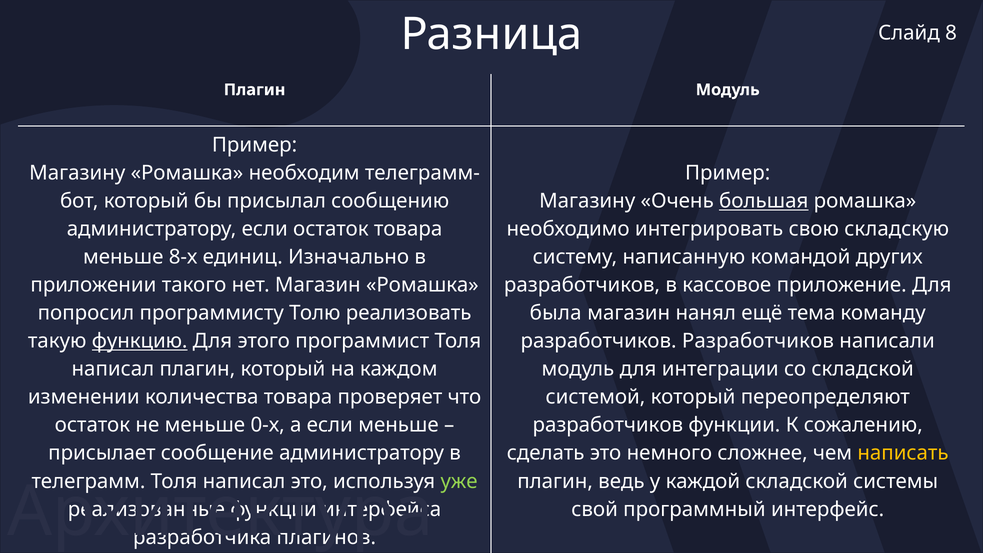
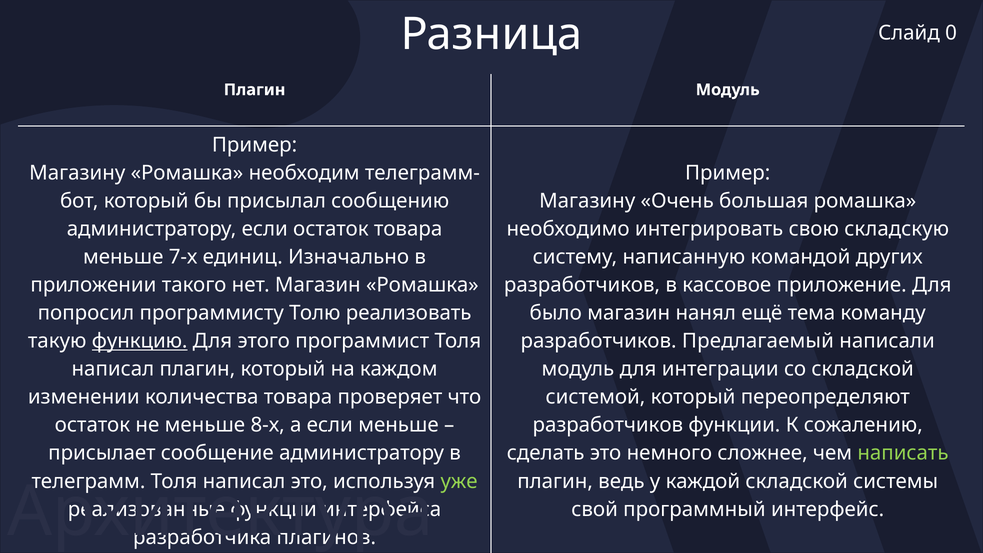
8: 8 -> 0 (951, 33)
большая underline: present -> none (764, 201)
8-х: 8-х -> 7-х (183, 257)
была: была -> было (556, 313)
разработчиков Разработчиков: Разработчиков -> Предлагаемый (758, 341)
0-х: 0-х -> 8-х (268, 425)
написать colour: yellow -> light green (903, 453)
